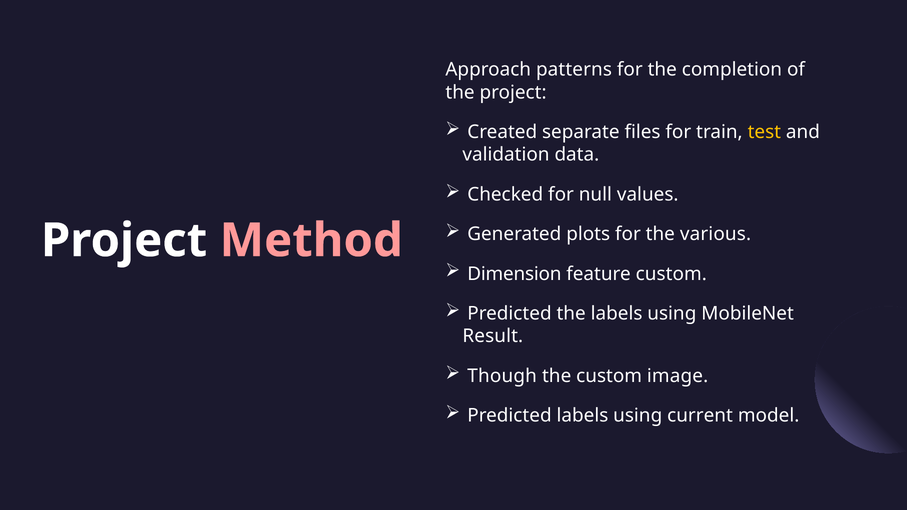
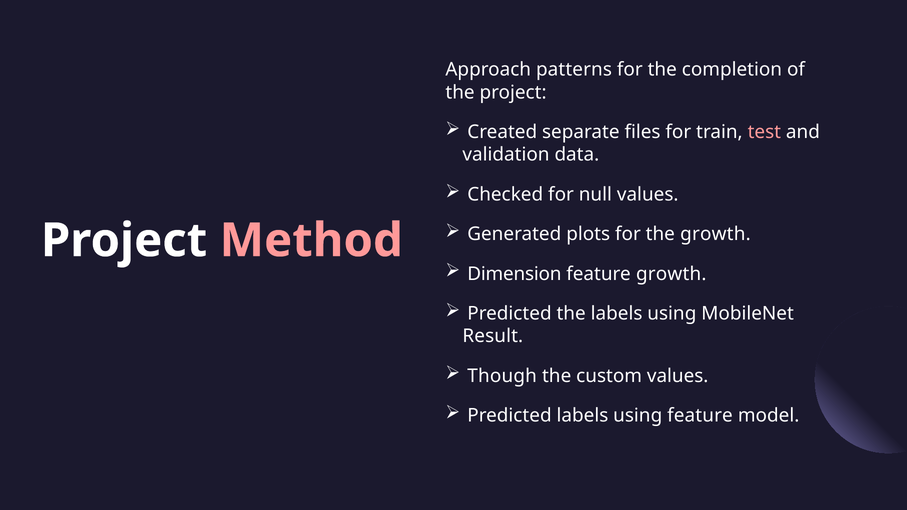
test colour: yellow -> pink (764, 132)
the various: various -> growth (715, 234)
feature custom: custom -> growth (671, 274)
custom image: image -> values (678, 376)
using current: current -> feature (700, 416)
